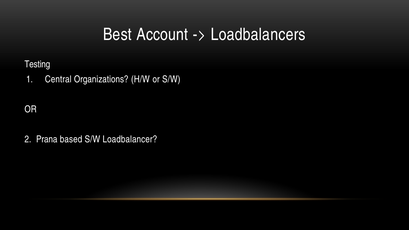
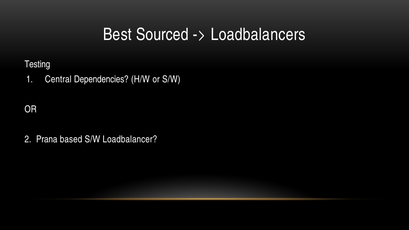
Account: Account -> Sourced (162, 34)
Organizations: Organizations -> Dependencies (101, 79)
